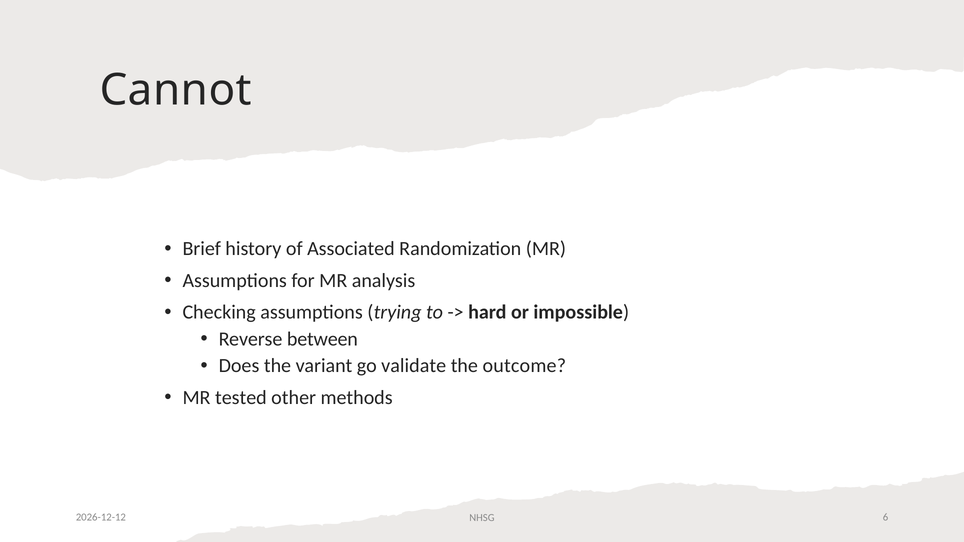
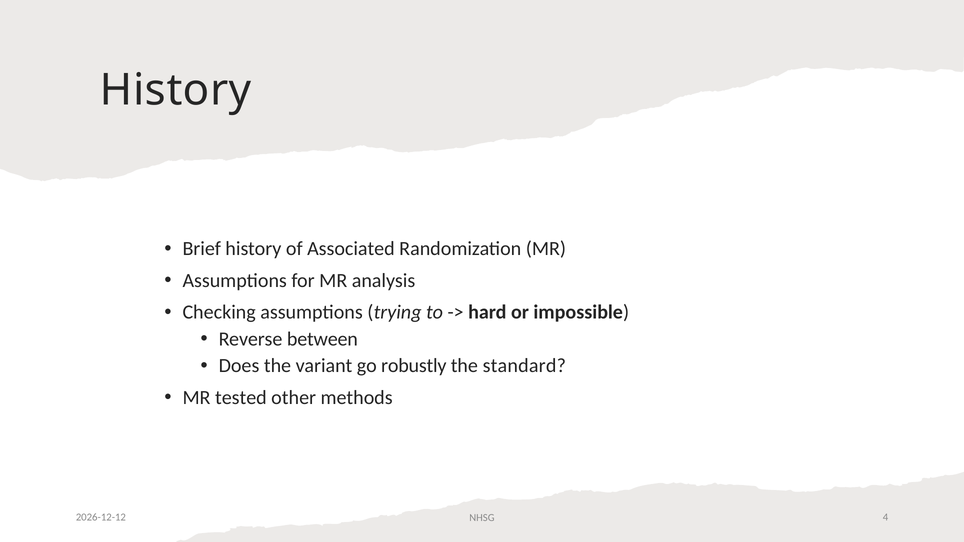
Cannot: Cannot -> History (176, 90)
validate: validate -> robustly (414, 366)
outcome: outcome -> standard (524, 366)
6: 6 -> 4 (885, 518)
